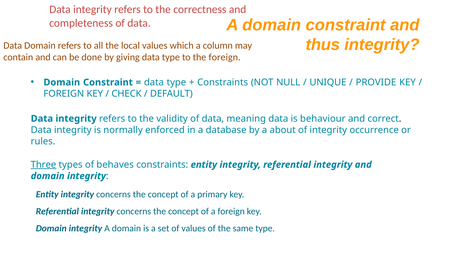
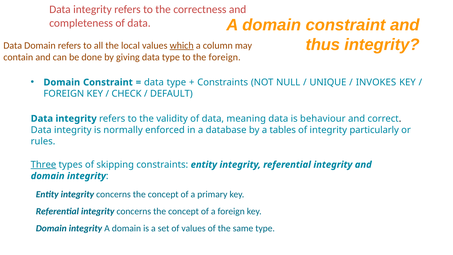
which underline: none -> present (182, 45)
PROVIDE: PROVIDE -> INVOKES (376, 82)
about: about -> tables (283, 130)
occurrence: occurrence -> particularly (374, 130)
behaves: behaves -> skipping (115, 165)
